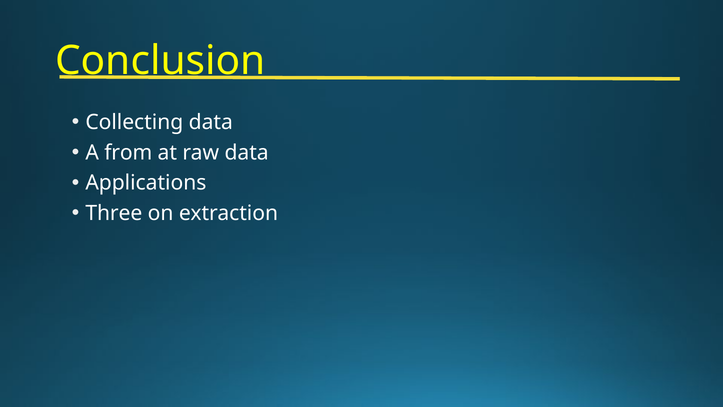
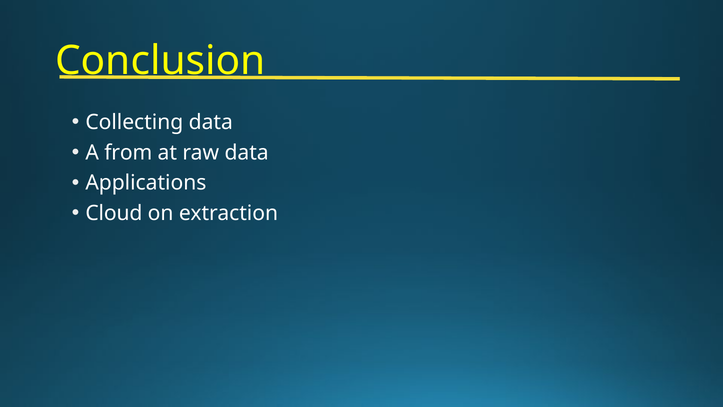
Three: Three -> Cloud (114, 213)
